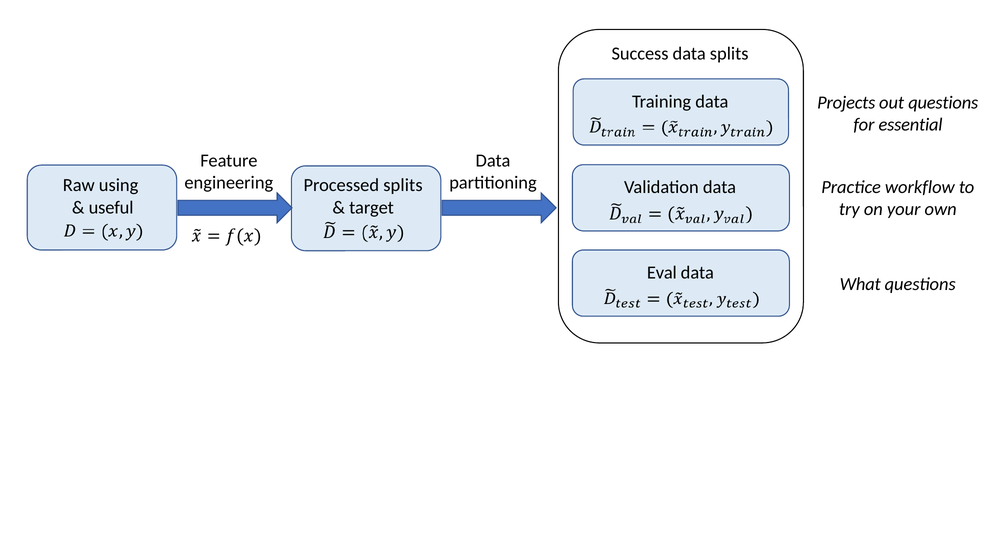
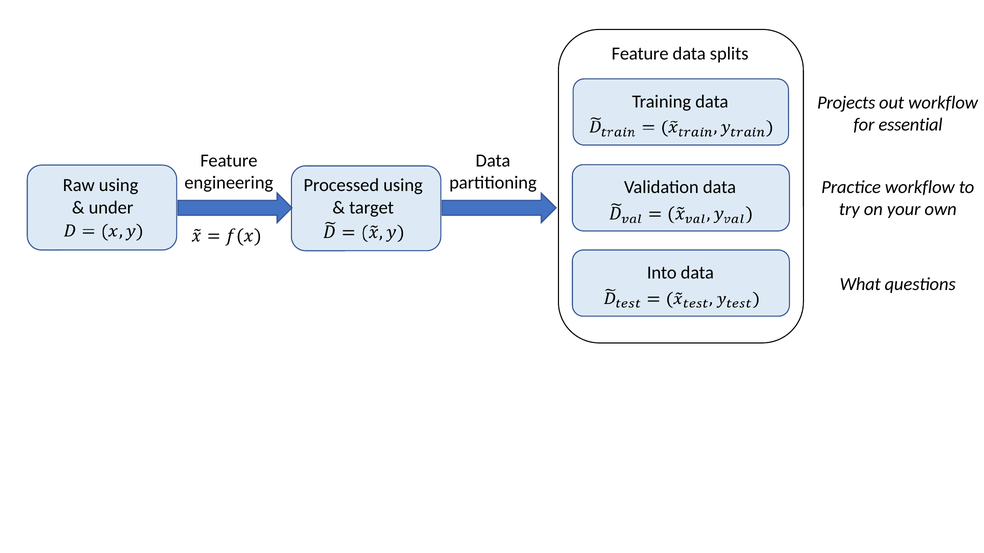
Success: Success -> Feature (640, 54)
out questions: questions -> workflow (943, 103)
Processed splits: splits -> using (403, 186)
useful: useful -> under (111, 208)
Eval: Eval -> Into (662, 273)
